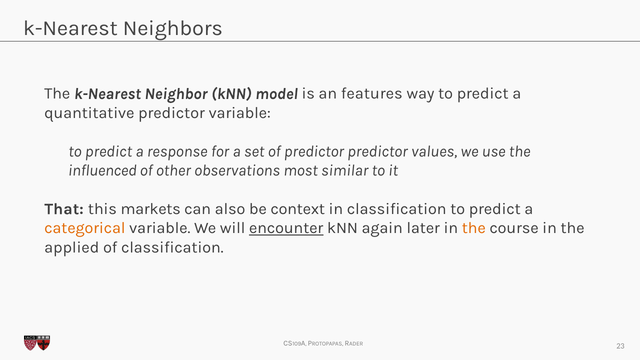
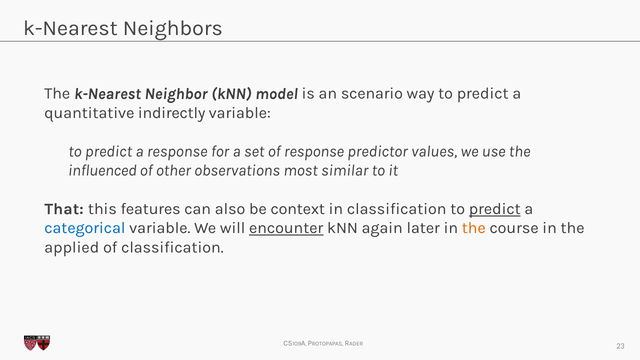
features: features -> scenario (372, 94)
quantitative predictor: predictor -> indirectly (172, 113)
of predictor: predictor -> response (314, 151)
markets: markets -> features (151, 209)
predict underline: none -> present (495, 209)
categorical colour: orange -> blue (85, 228)
